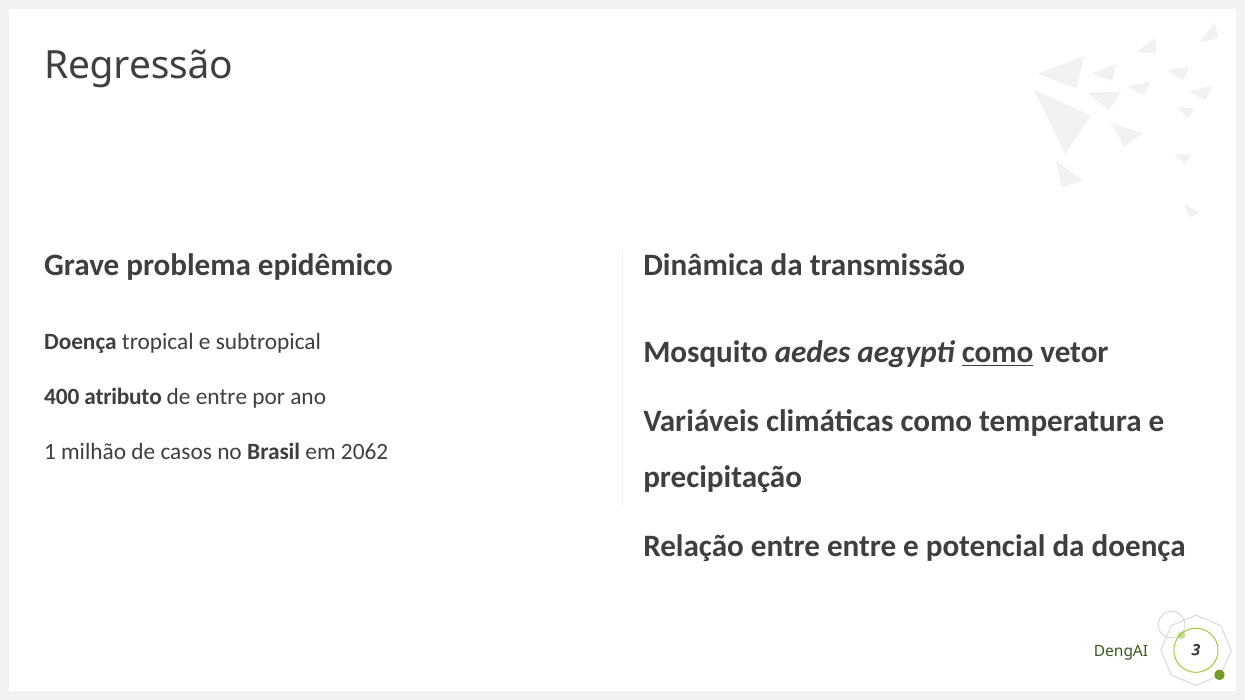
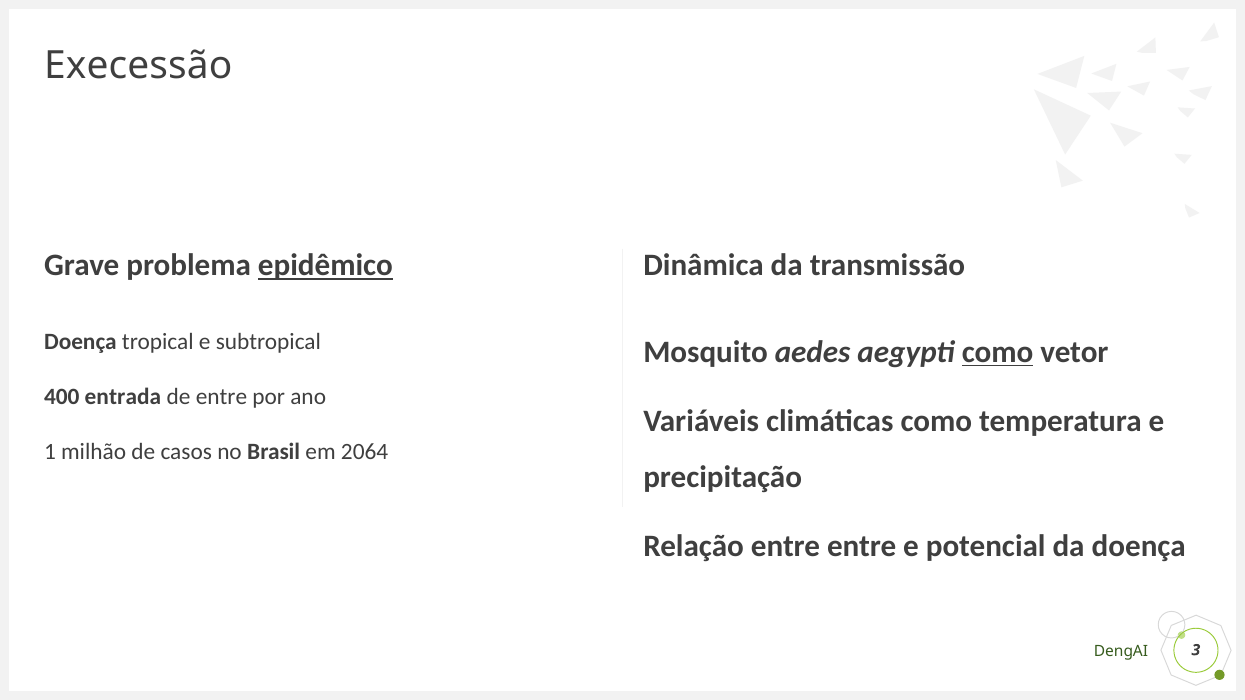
Regressão: Regressão -> Execessão (138, 66)
epidêmico underline: none -> present (325, 266)
atributo: atributo -> entrada (123, 397)
2062: 2062 -> 2064 (365, 452)
